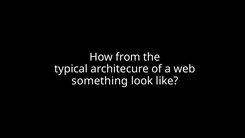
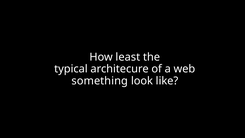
from: from -> least (128, 57)
